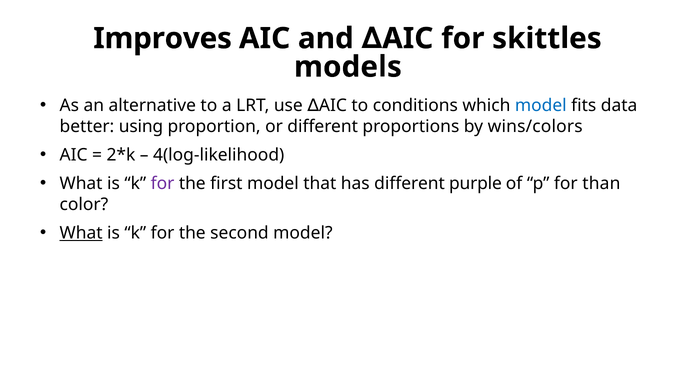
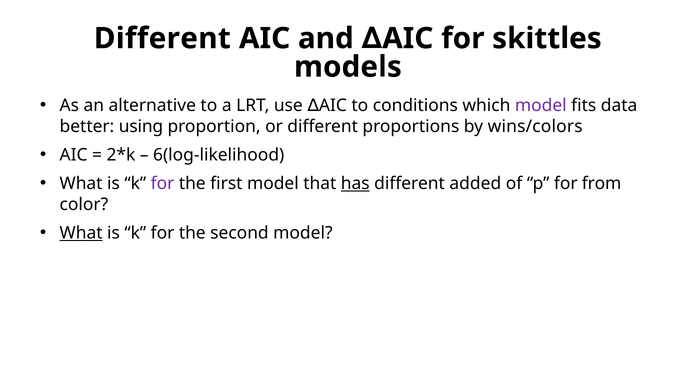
Improves: Improves -> Different (162, 38)
model colour: blue -> purple (541, 106)
4(log-likelihood: 4(log-likelihood -> 6(log-likelihood (219, 155)
has underline: none -> present (355, 184)
purple: purple -> added (475, 184)
than: than -> from (602, 184)
